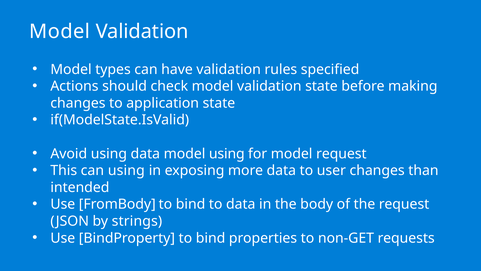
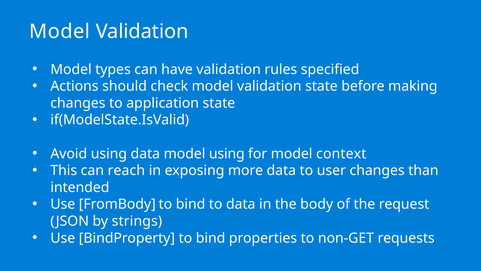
model request: request -> context (341, 154)
can using: using -> reach (126, 170)
